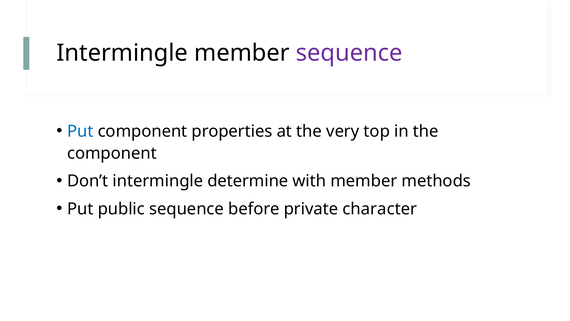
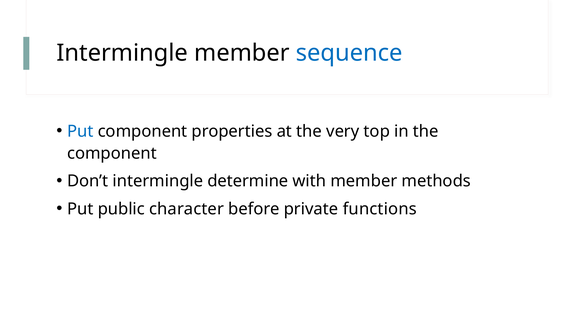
sequence colour: purple -> blue (349, 53)
public sequence: sequence -> character (187, 209)
character: character -> functions (380, 209)
